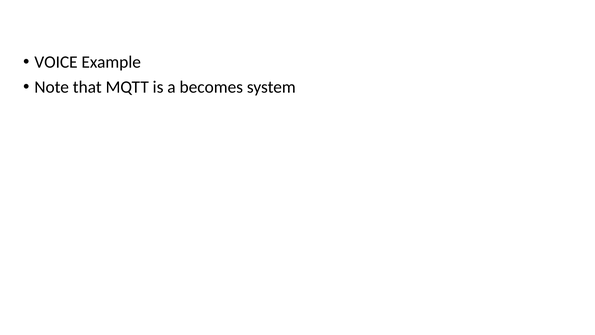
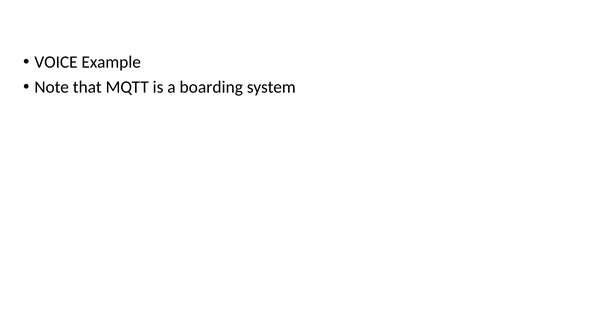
becomes: becomes -> boarding (211, 87)
